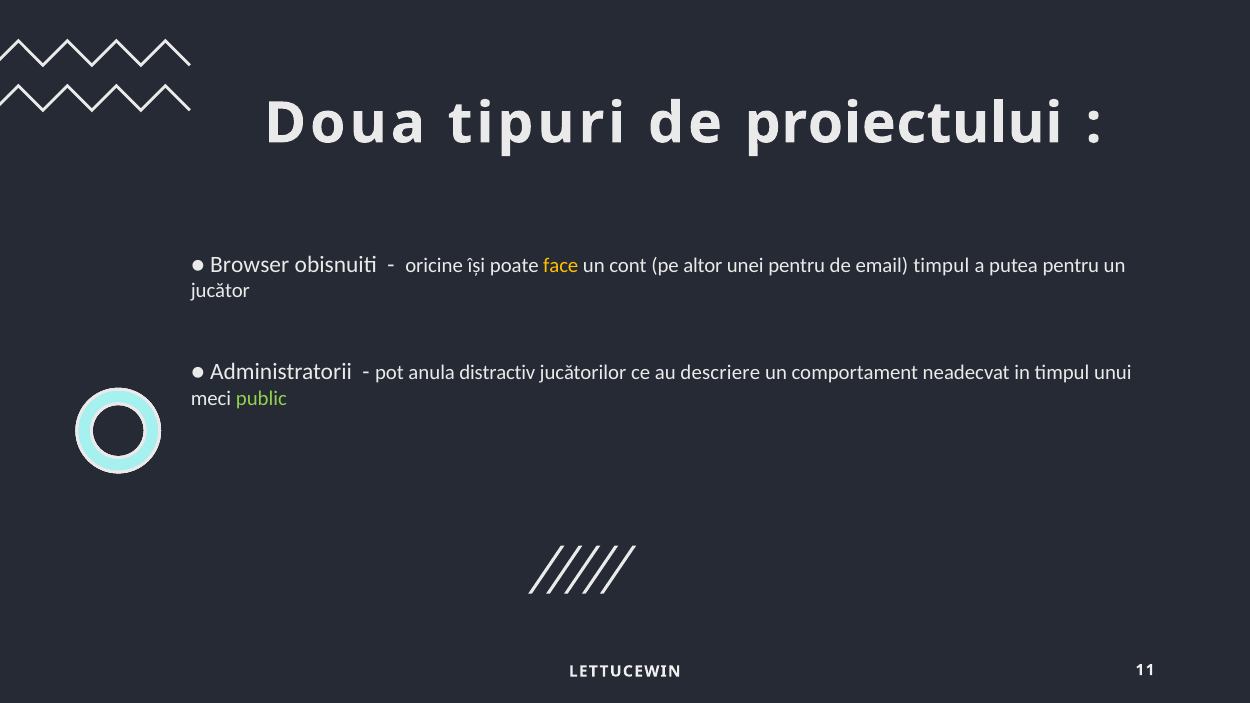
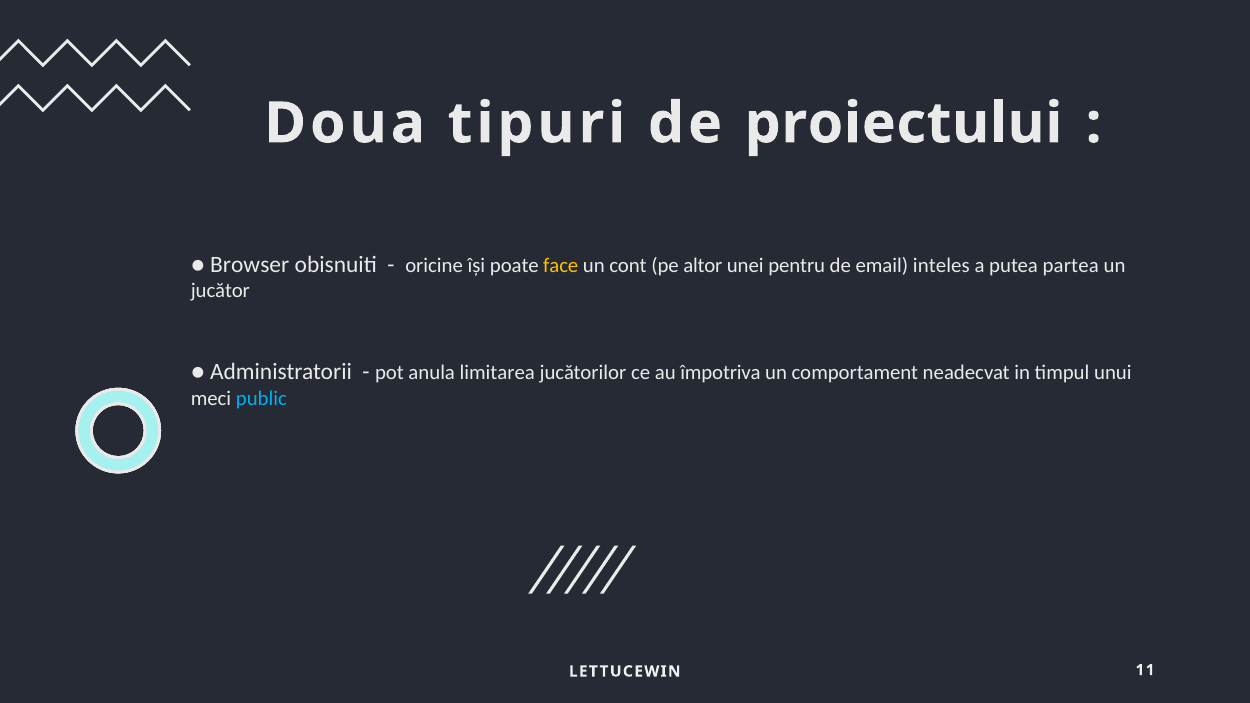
email timpul: timpul -> inteles (941, 266)
putea pentru: pentru -> partea (1071, 266)
distractiv: distractiv -> limitarea (497, 373)
descriere: descriere -> împotriva (721, 373)
public colour: light green -> light blue (261, 398)
